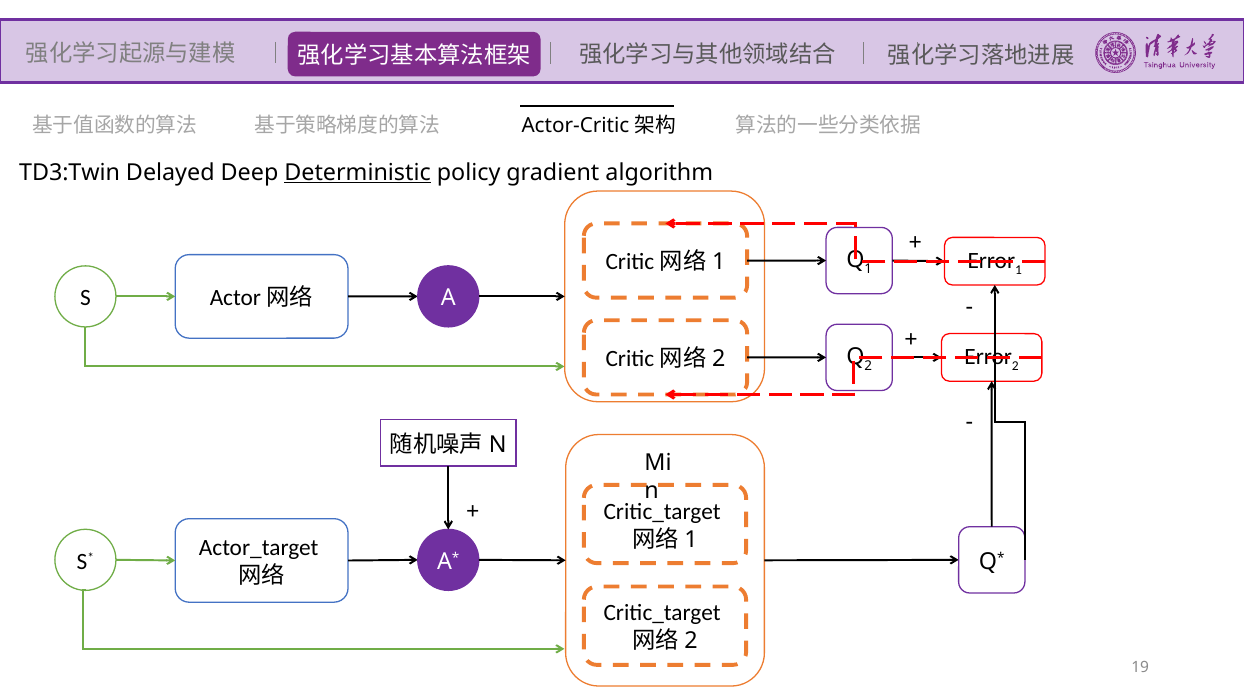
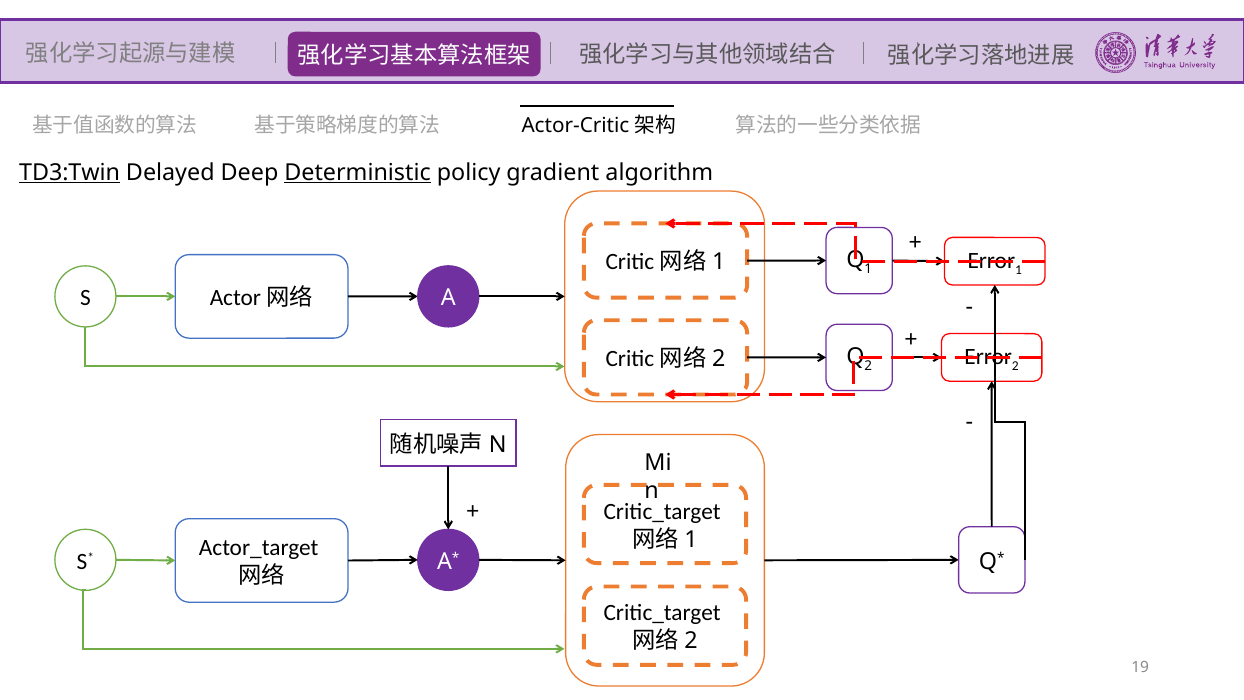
TD3:Twin underline: none -> present (70, 172)
